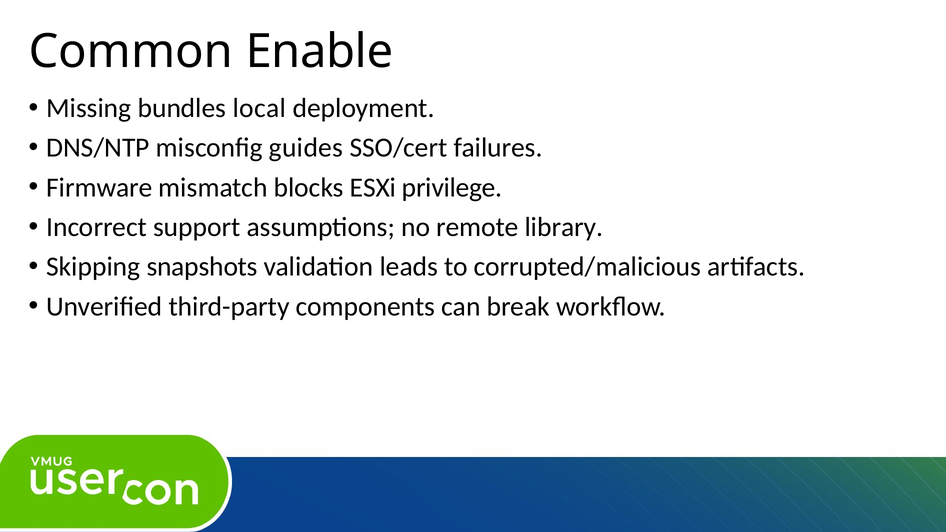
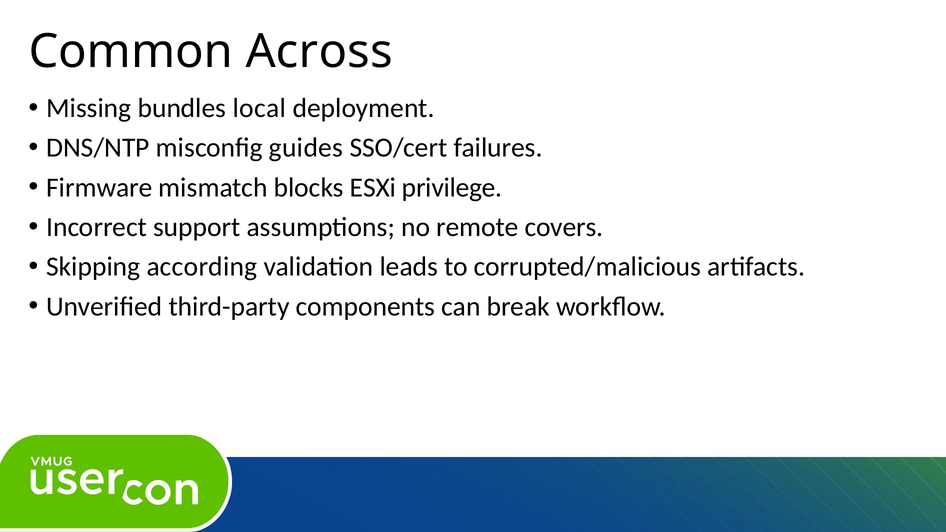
Enable: Enable -> Across (319, 52)
library: library -> covers (564, 227)
snapshots: snapshots -> according (202, 267)
